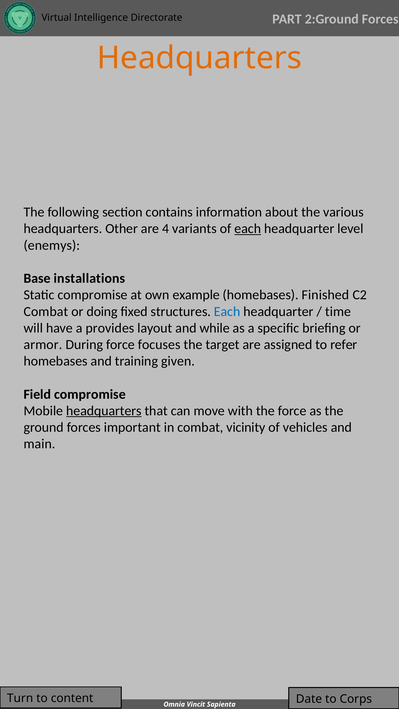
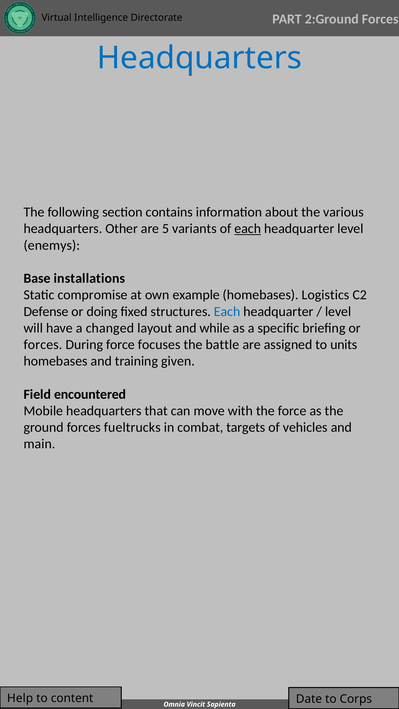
Headquarters colour: orange -> blue (199, 58)
4: 4 -> 5 (166, 229)
Finished: Finished -> Logistics (325, 295)
Combat: Combat -> Defense (46, 312)
time: time -> level (338, 312)
provides: provides -> changed (110, 328)
armor: armor -> forces (43, 345)
target: target -> battle (222, 345)
refer: refer -> units (344, 345)
Field compromise: compromise -> encountered (90, 394)
headquarters underline: present -> none (104, 411)
important: important -> fueltrucks (132, 428)
vicinity: vicinity -> targets (246, 428)
Turn: Turn -> Help (20, 699)
